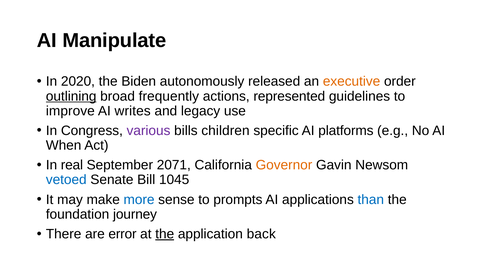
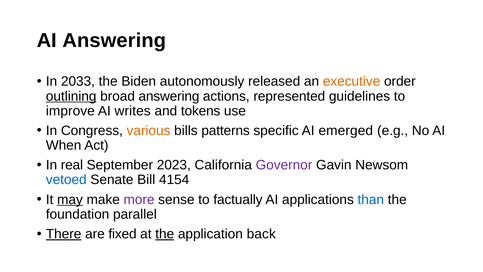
AI Manipulate: Manipulate -> Answering (114, 41)
2020: 2020 -> 2033 (78, 81)
broad frequently: frequently -> answering (169, 96)
legacy: legacy -> tokens (201, 111)
various colour: purple -> orange (149, 131)
children: children -> patterns (226, 131)
platforms: platforms -> emerged (346, 131)
2071: 2071 -> 2023 (174, 165)
Governor colour: orange -> purple (284, 165)
1045: 1045 -> 4154 (174, 180)
may underline: none -> present (70, 199)
more colour: blue -> purple (139, 199)
prompts: prompts -> factually (238, 199)
journey: journey -> parallel (135, 214)
There underline: none -> present (64, 234)
error: error -> fixed (123, 234)
